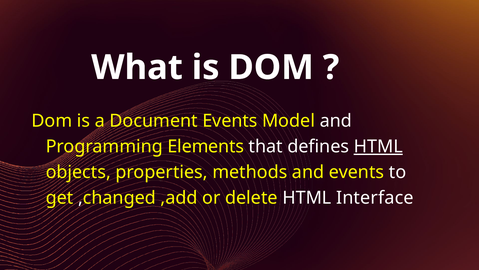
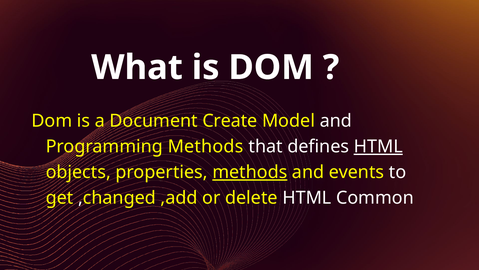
Document Events: Events -> Create (230, 121)
Programming Elements: Elements -> Methods (206, 146)
methods underline: none -> present (250, 172)
Interface: Interface -> Common (375, 198)
